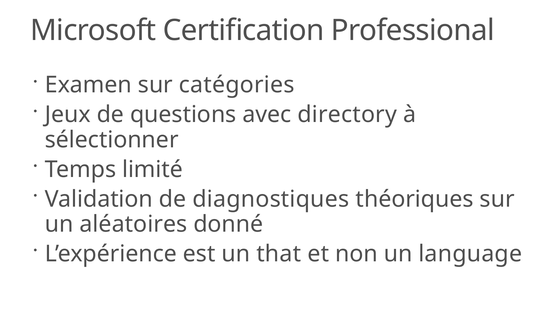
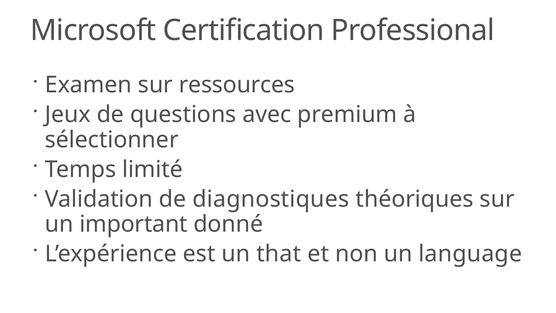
catégories: catégories -> ressources (237, 85)
directory: directory -> premium (347, 115)
aléatoires: aléatoires -> important (134, 224)
